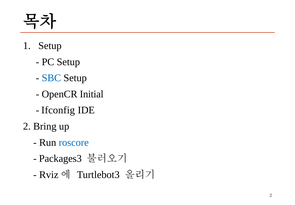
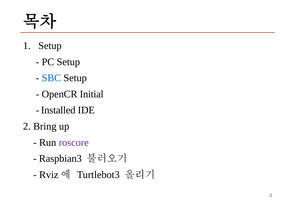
Ifconfig: Ifconfig -> Installed (58, 110)
roscore colour: blue -> purple (74, 142)
Packages3: Packages3 -> Raspbian3 (60, 158)
